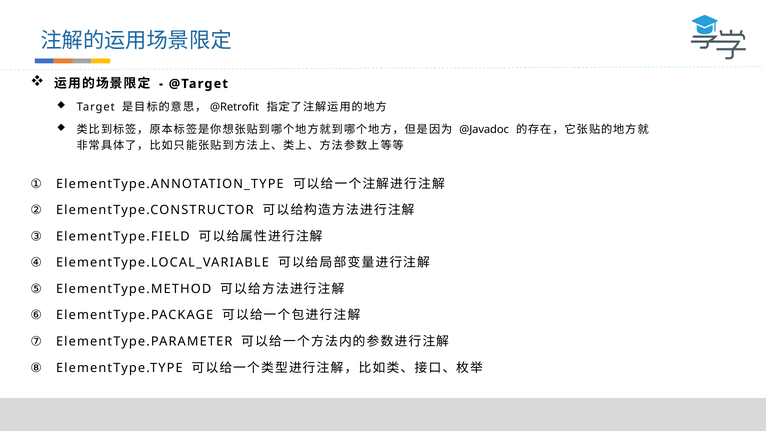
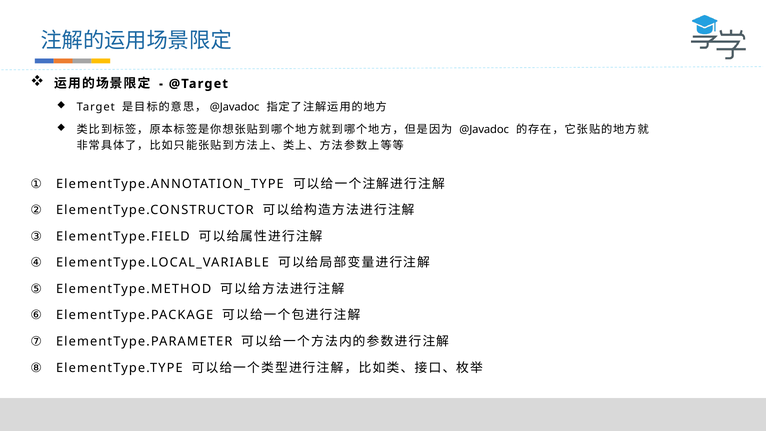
@Retrofit: @Retrofit -> @Javadoc (235, 107)
